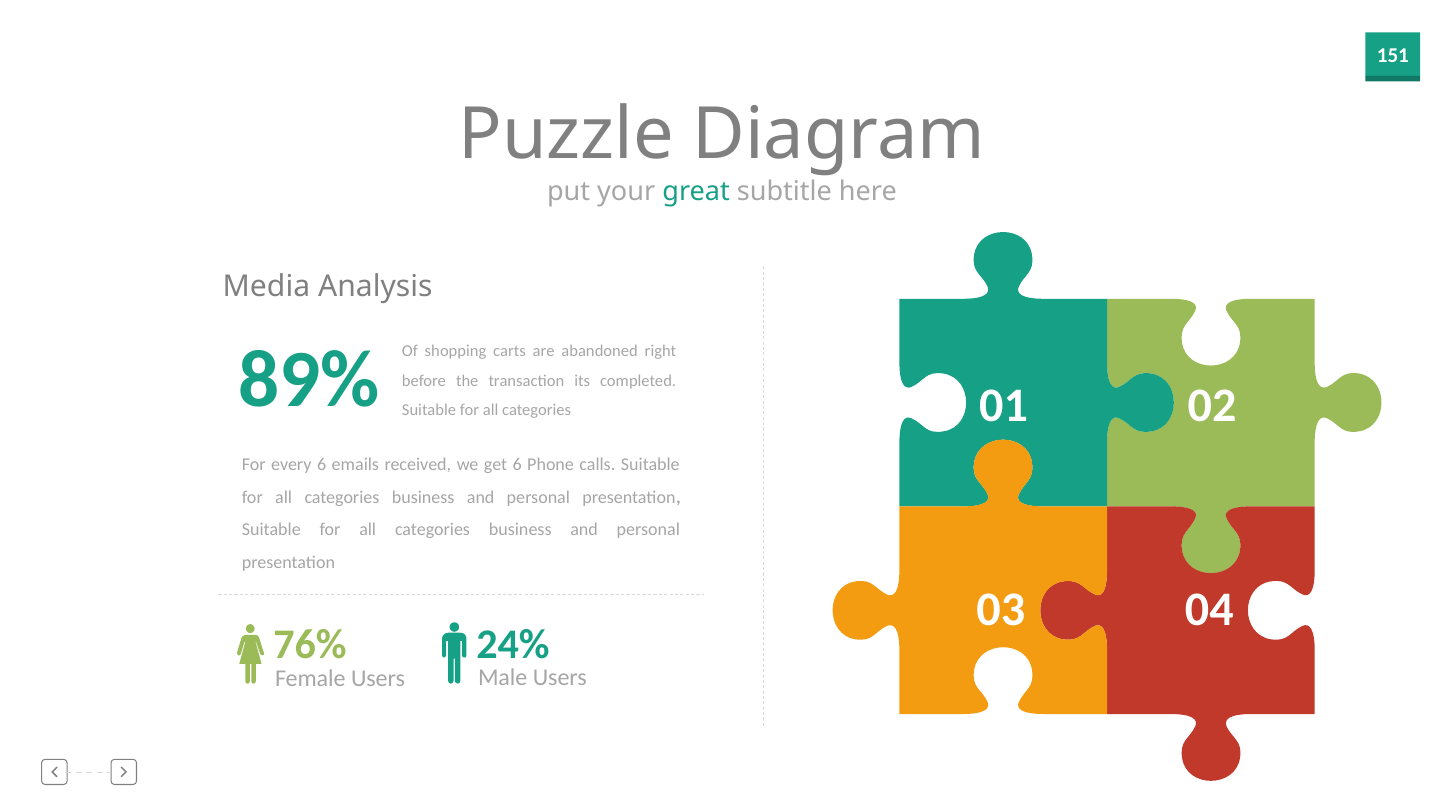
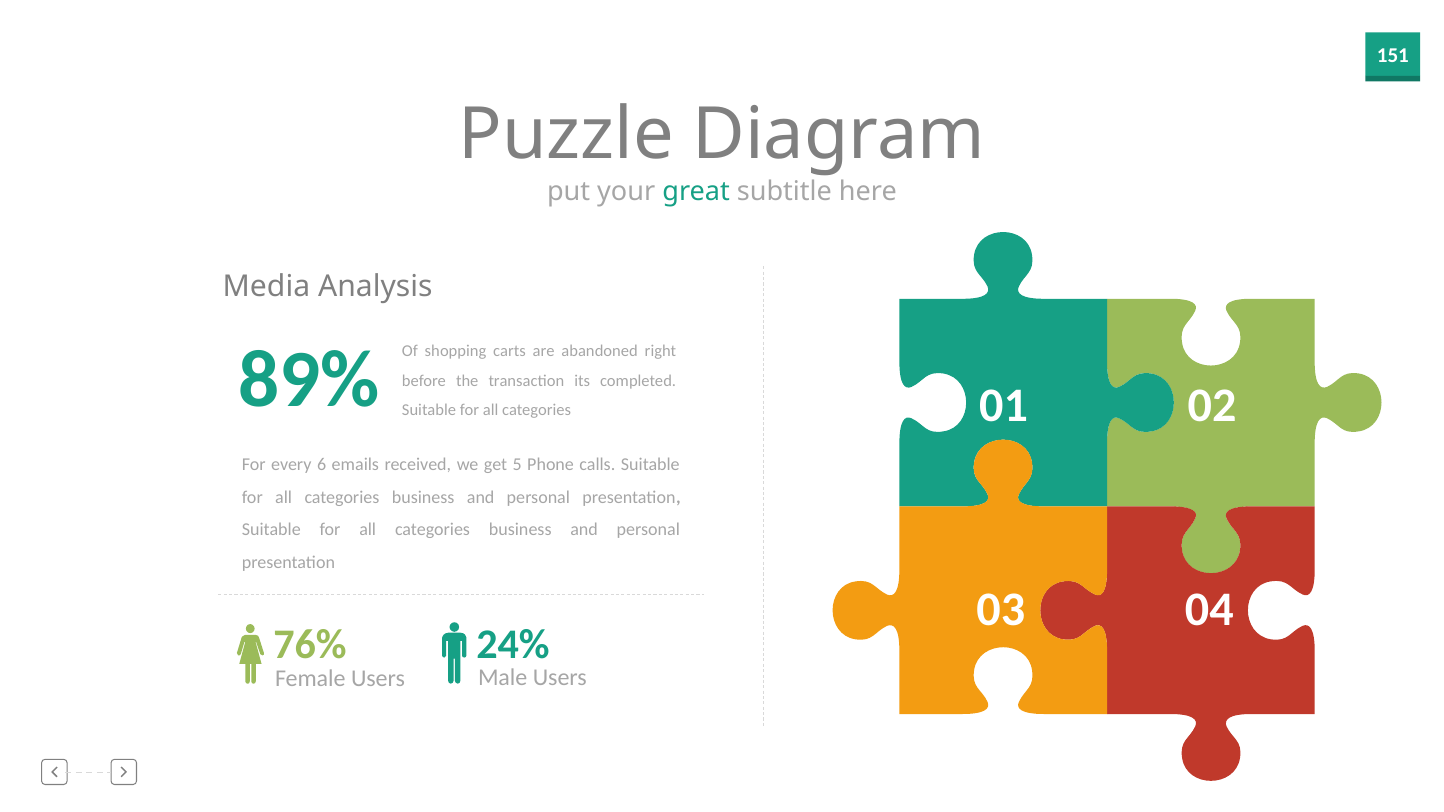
get 6: 6 -> 5 (517, 465)
